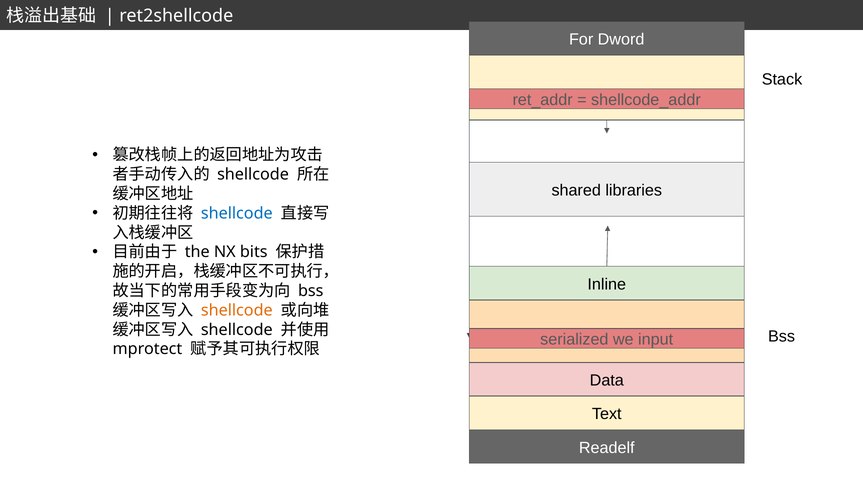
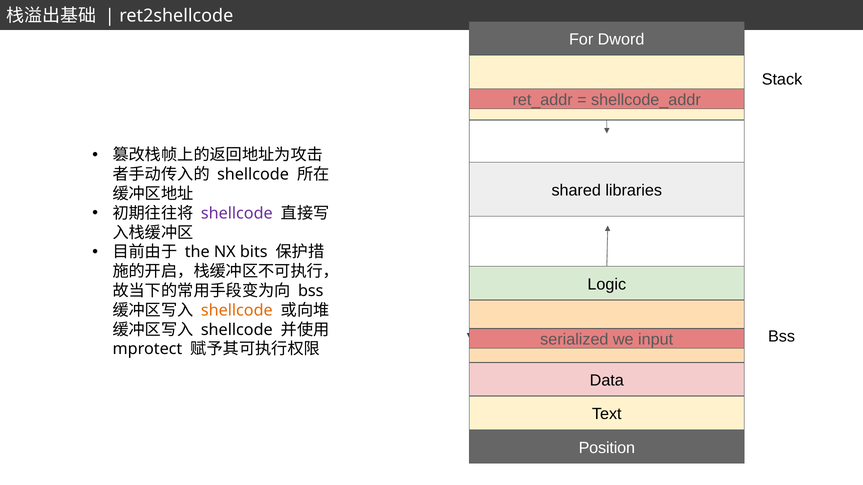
shellcode colour: blue -> purple (237, 214)
Inline: Inline -> Logic (607, 284)
Readelf: Readelf -> Position (607, 448)
